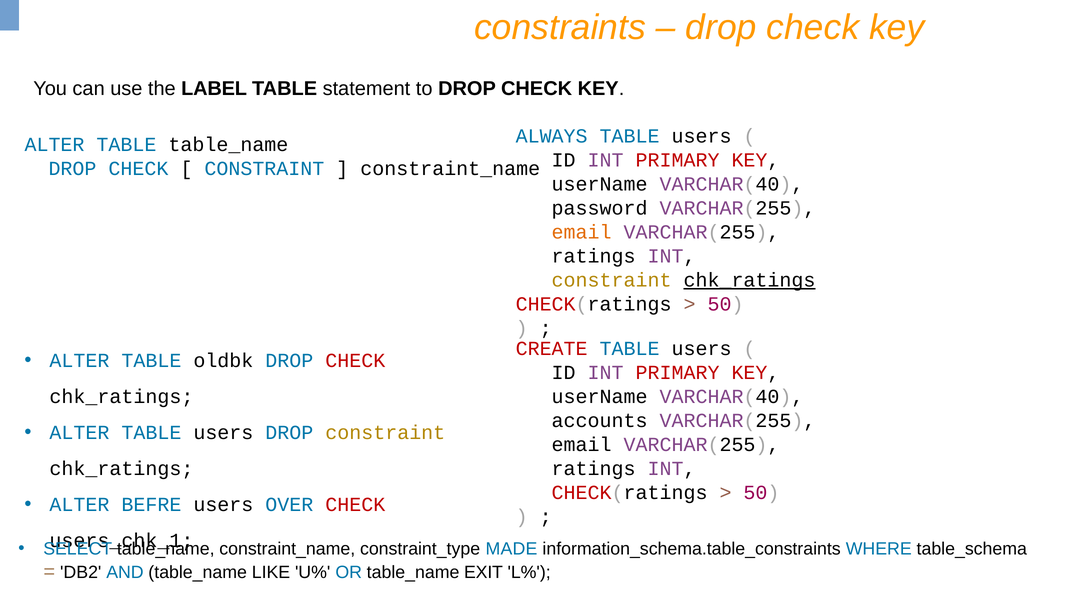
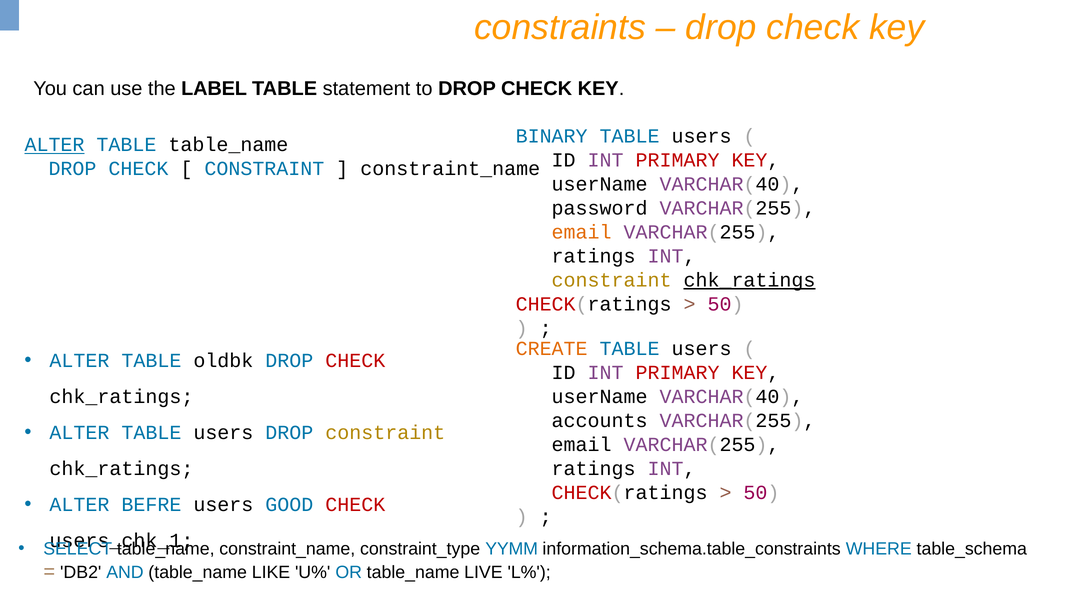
ALWAYS: ALWAYS -> BINARY (552, 136)
ALTER underline: none -> present (55, 145)
CREATE colour: red -> orange (552, 349)
OVER: OVER -> GOOD (289, 504)
MADE: MADE -> YYMM (512, 549)
EXIT: EXIT -> LIVE (483, 572)
